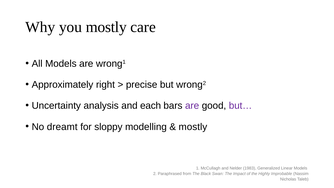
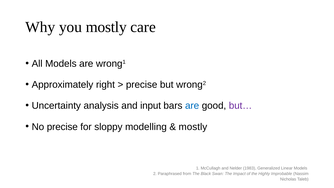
each: each -> input (151, 106)
are colour: purple -> blue (192, 106)
No dreamt: dreamt -> precise (62, 127)
